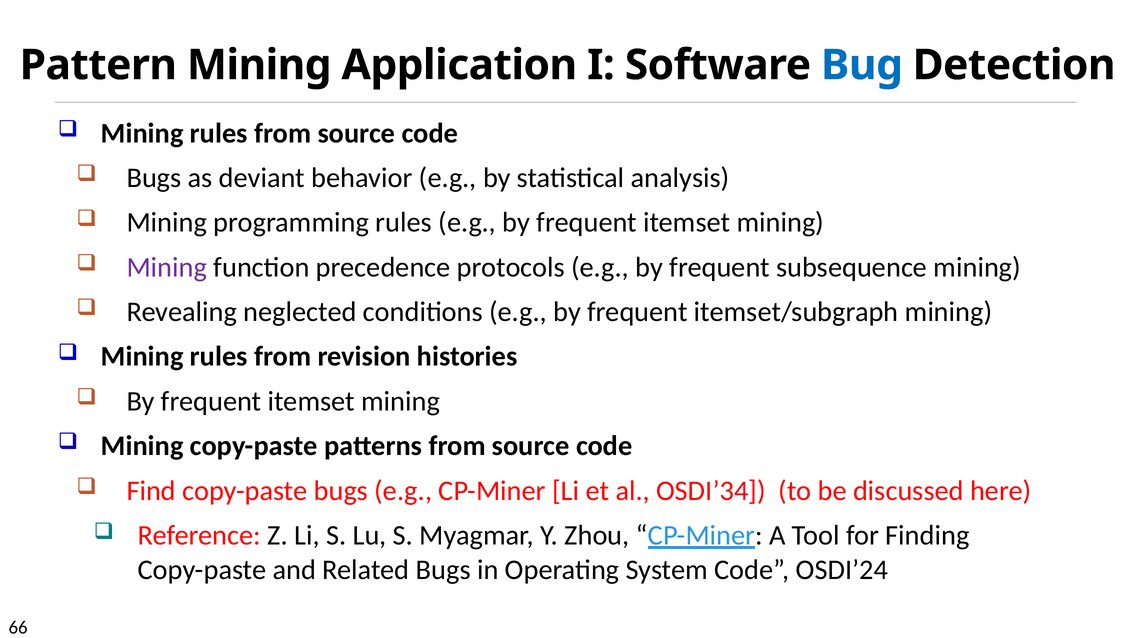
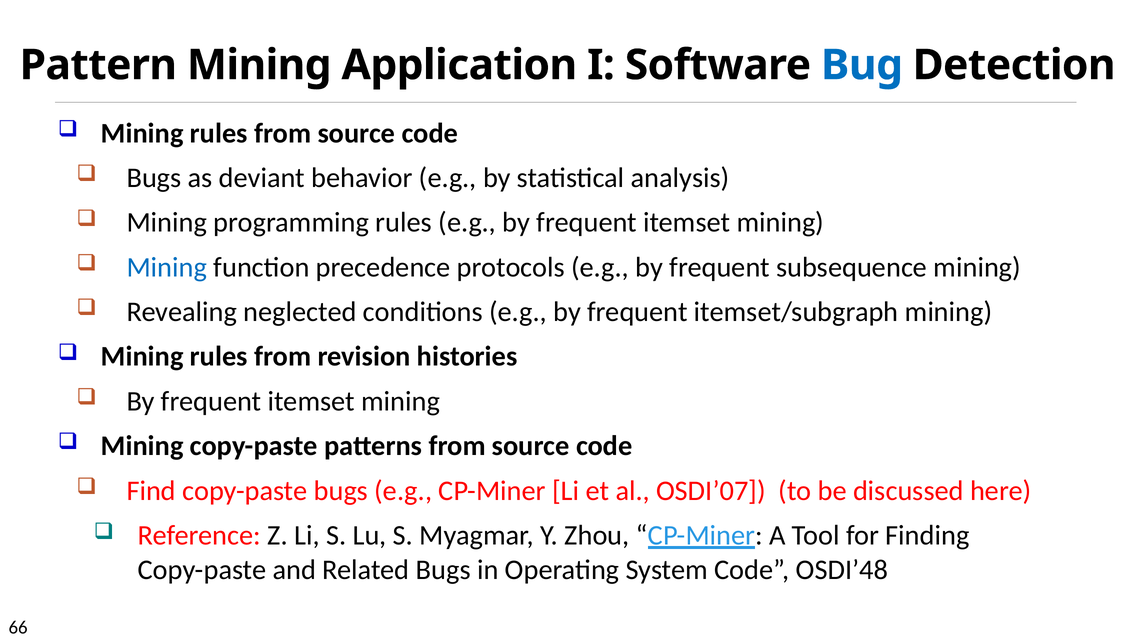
Mining colour: purple -> blue (167, 267)
OSDI’34: OSDI’34 -> OSDI’07 (711, 491)
OSDI’24: OSDI’24 -> OSDI’48 (842, 570)
